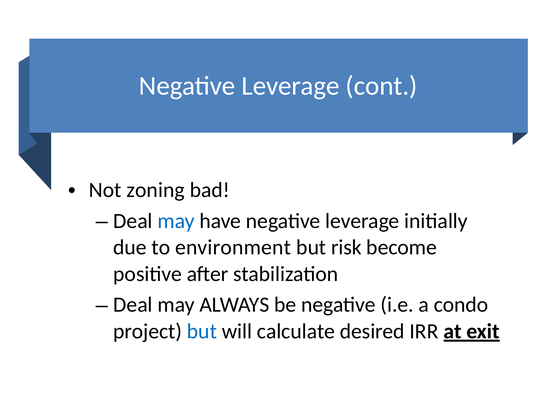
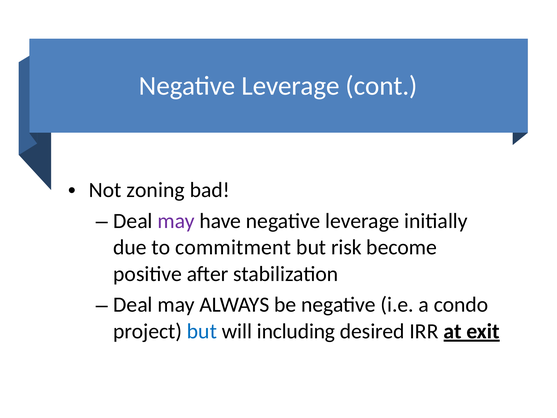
may colour: blue -> purple (176, 221)
environment: environment -> commitment (233, 247)
calculate: calculate -> including (296, 331)
